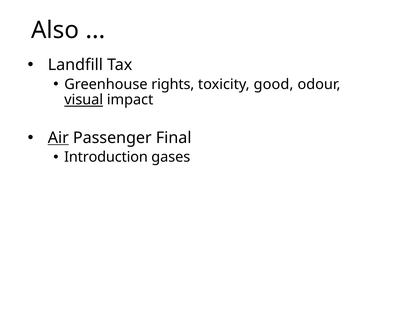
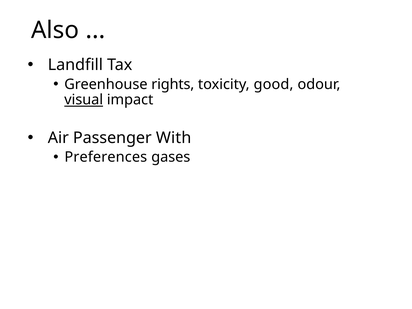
Air underline: present -> none (58, 138)
Final: Final -> With (174, 138)
Introduction: Introduction -> Preferences (106, 157)
